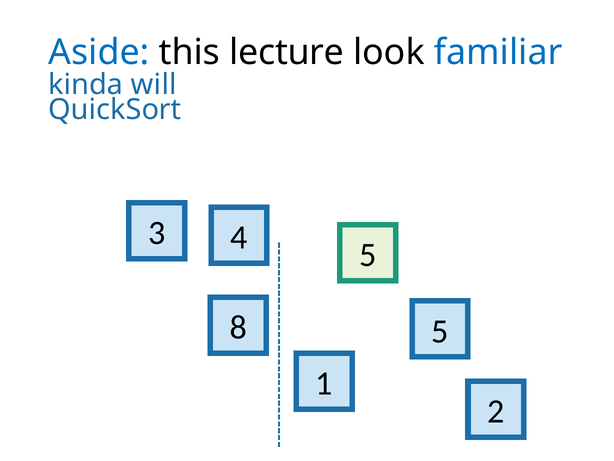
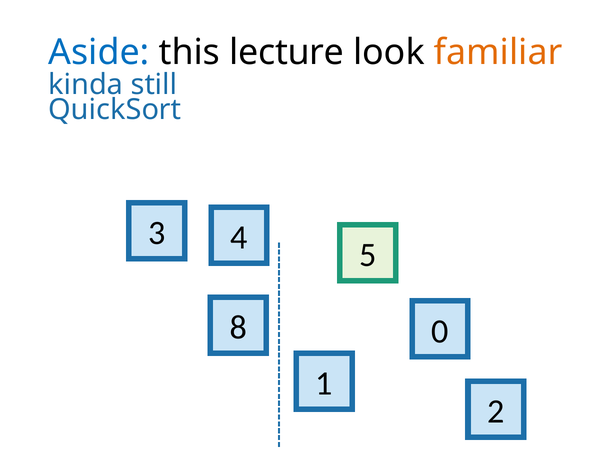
familiar colour: blue -> orange (498, 53)
will: will -> still (154, 85)
8 5: 5 -> 0 (440, 331)
